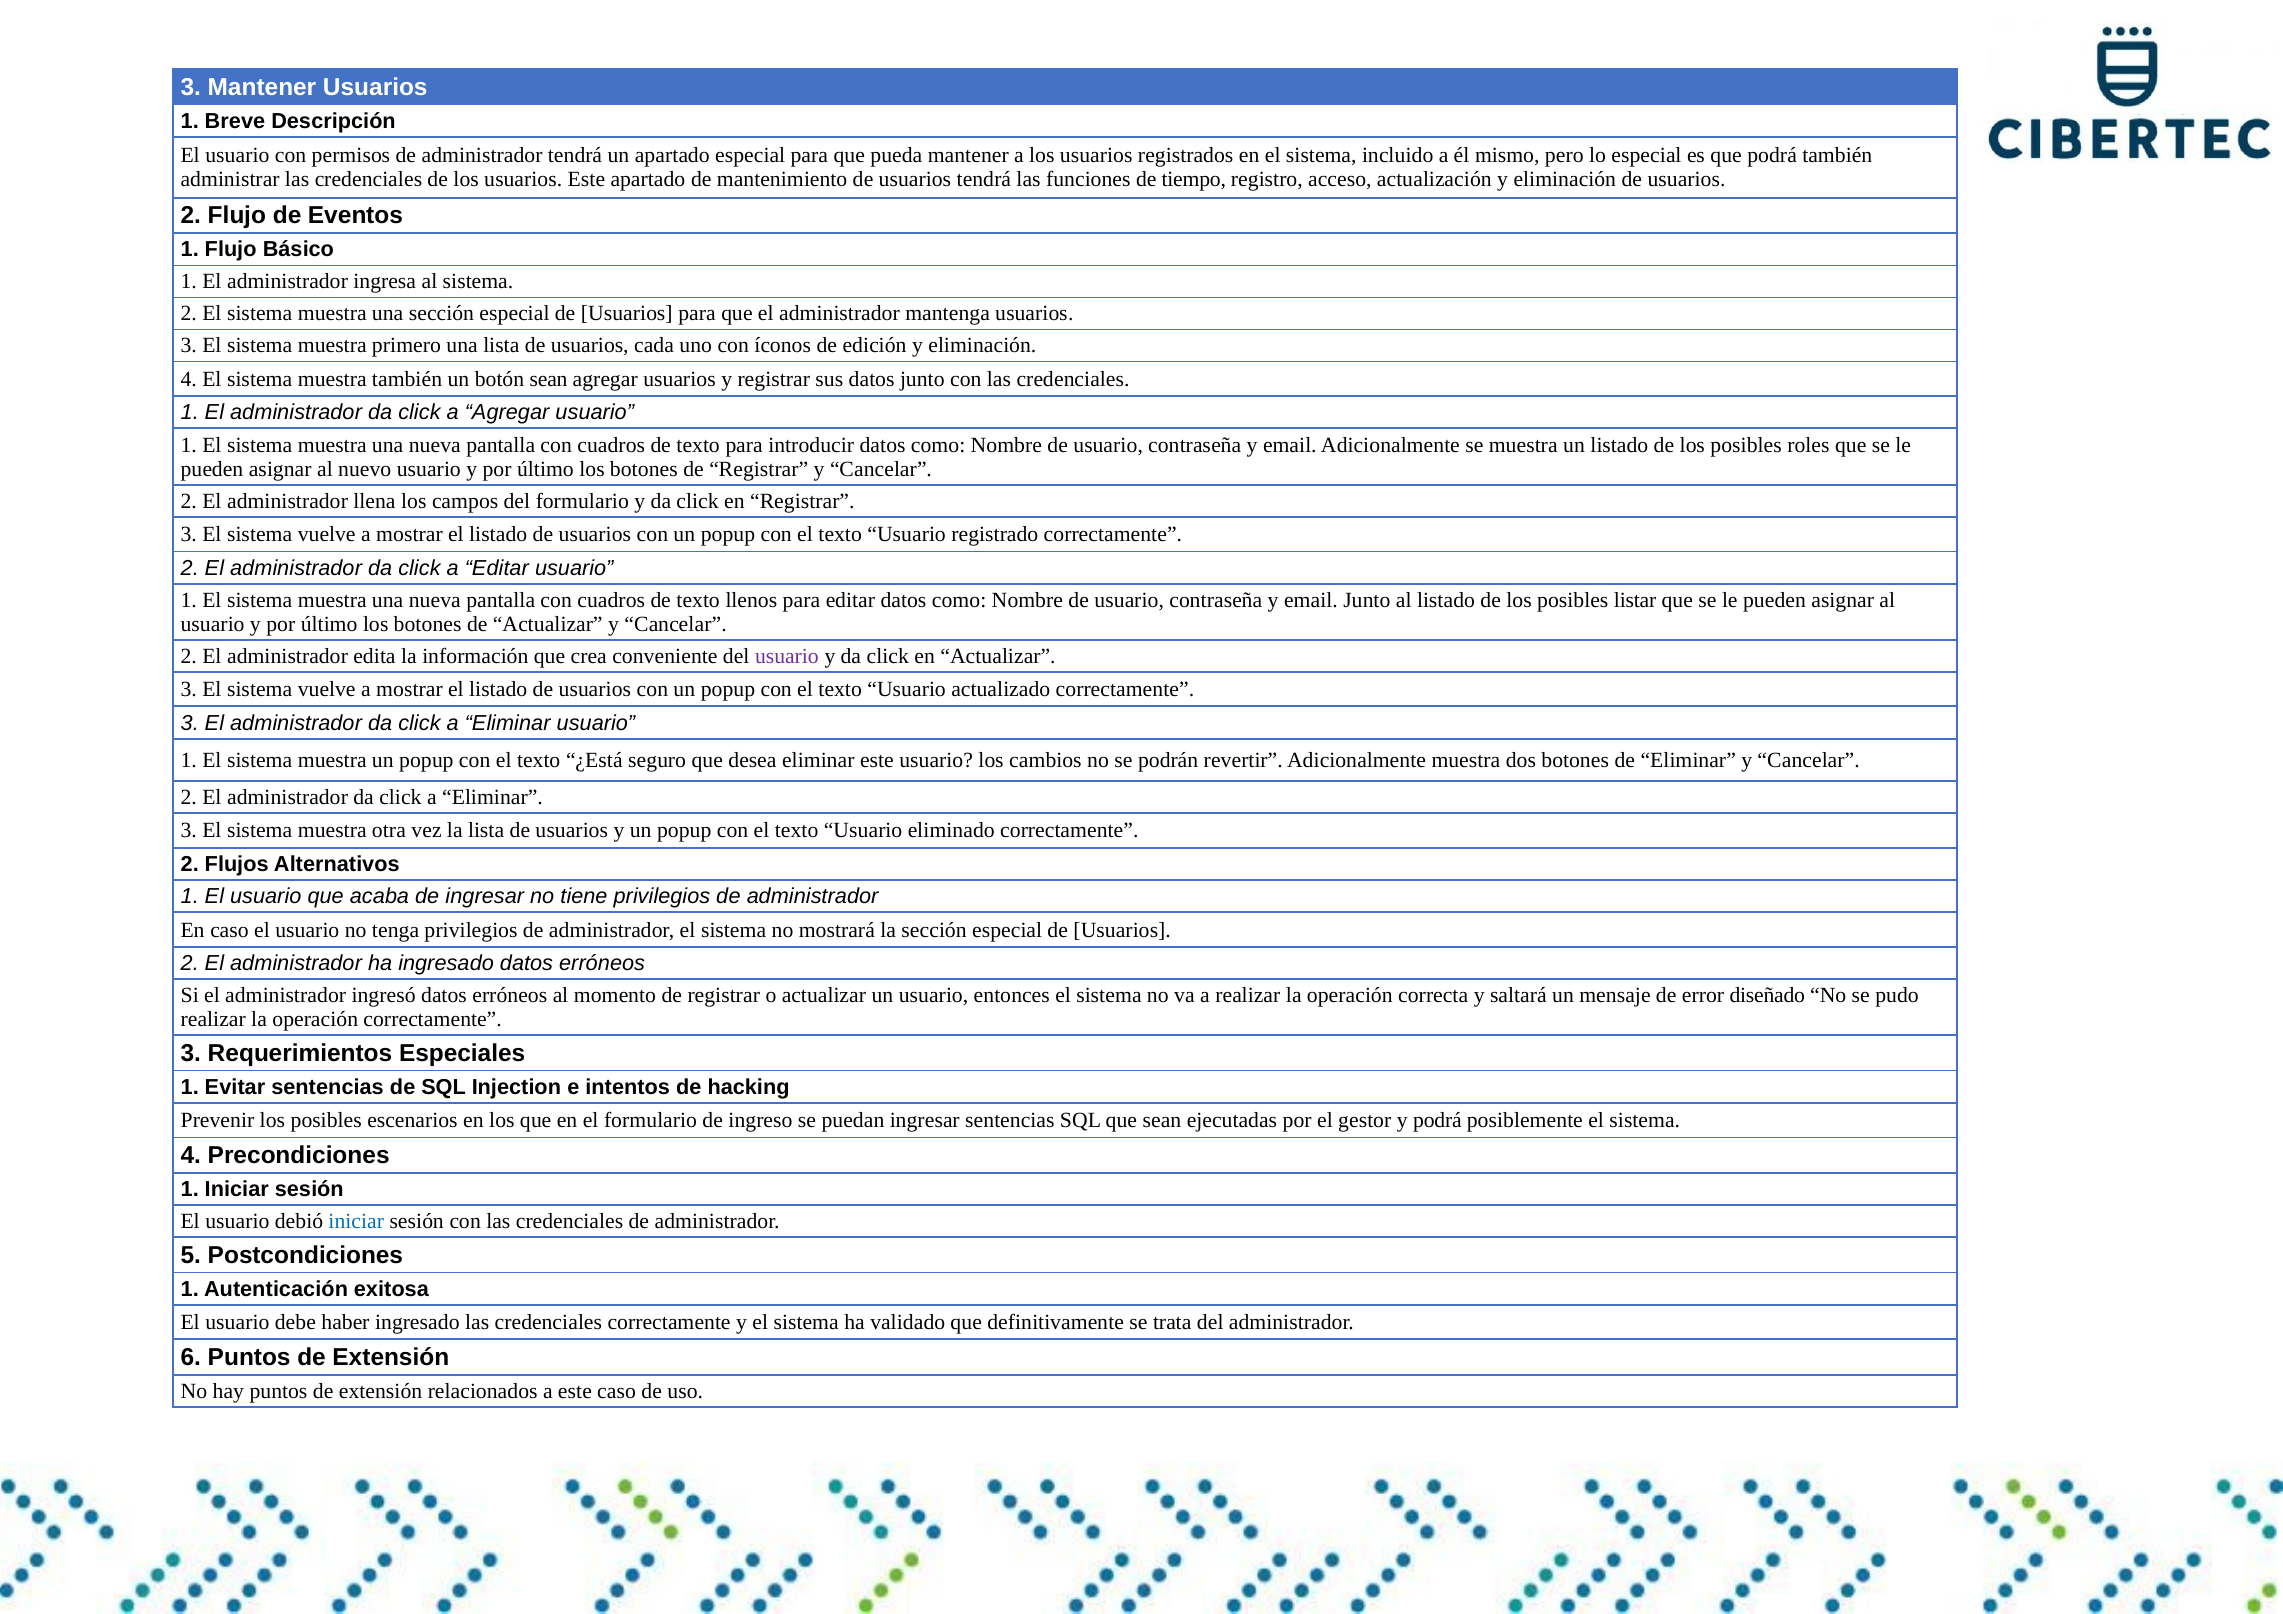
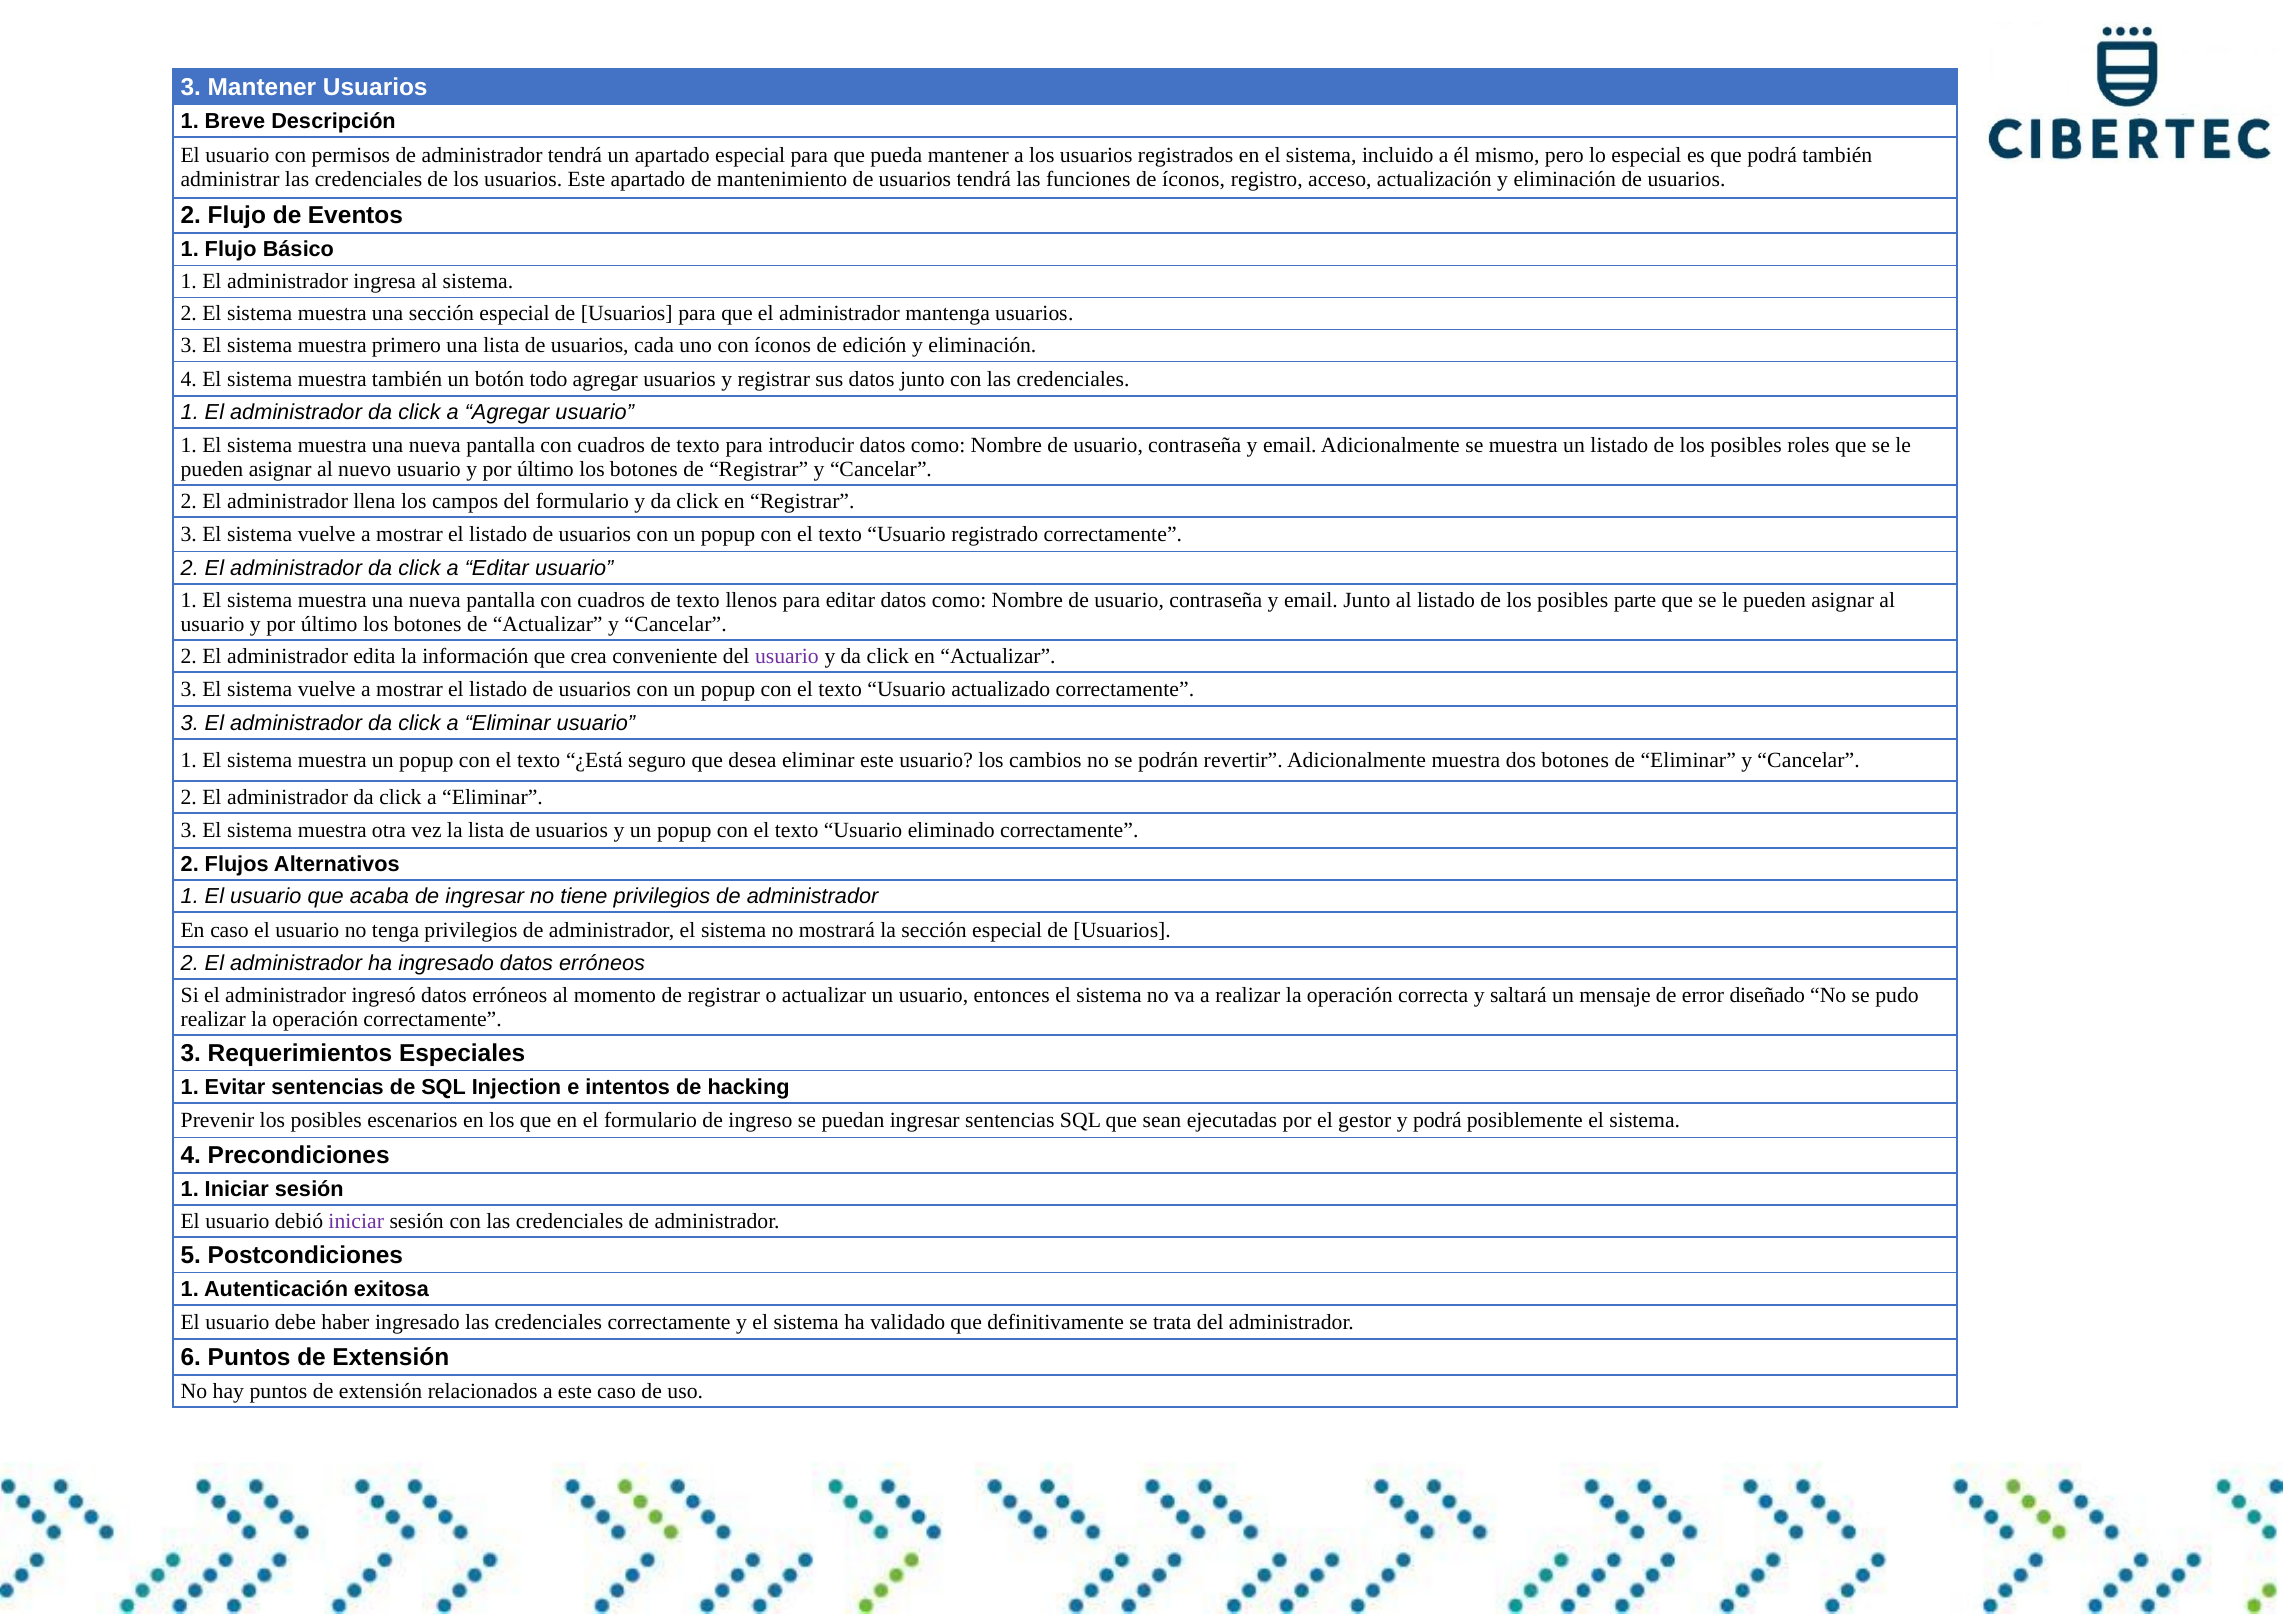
de tiempo: tiempo -> íconos (1194, 180)
botón sean: sean -> todo (549, 379)
listar: listar -> parte (1635, 600)
iniciar colour: blue -> purple (356, 1222)
